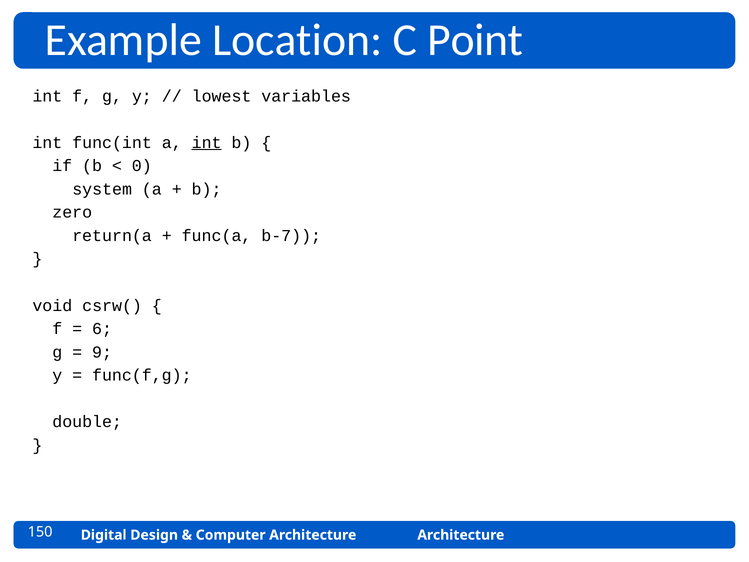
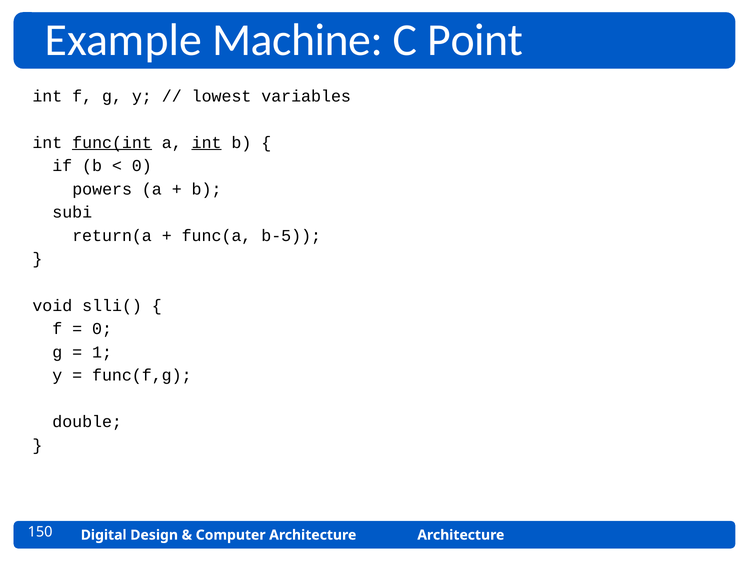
Location: Location -> Machine (297, 40)
func(int underline: none -> present (112, 143)
system: system -> powers (102, 189)
zero: zero -> subi (72, 212)
b-7: b-7 -> b-5 (291, 236)
csrw(: csrw( -> slli( (112, 305)
6: 6 -> 0 (102, 329)
9: 9 -> 1 (102, 352)
